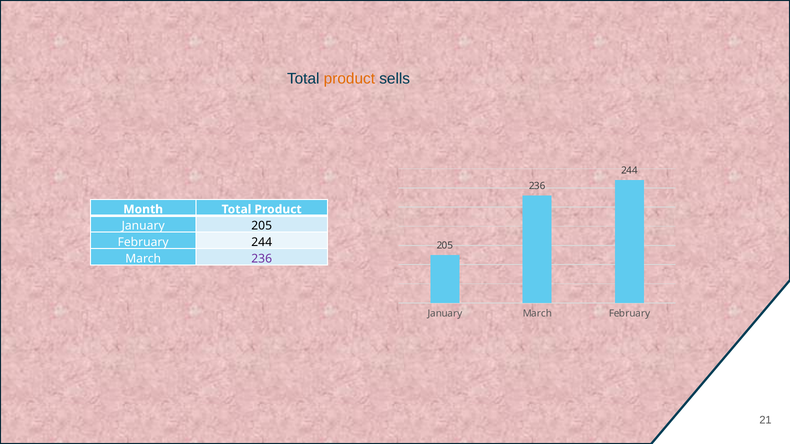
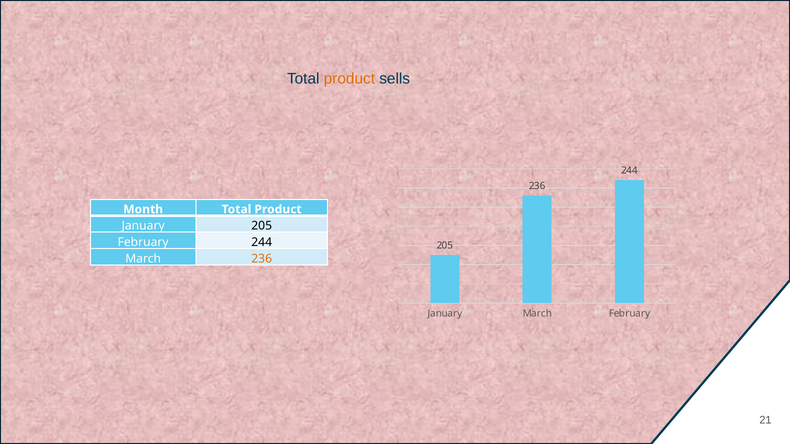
236 colour: purple -> orange (262, 259)
